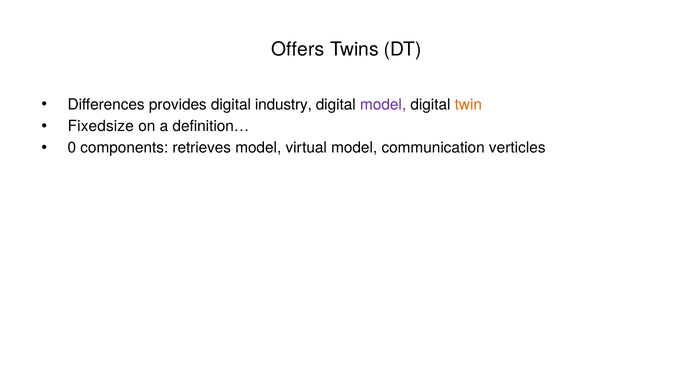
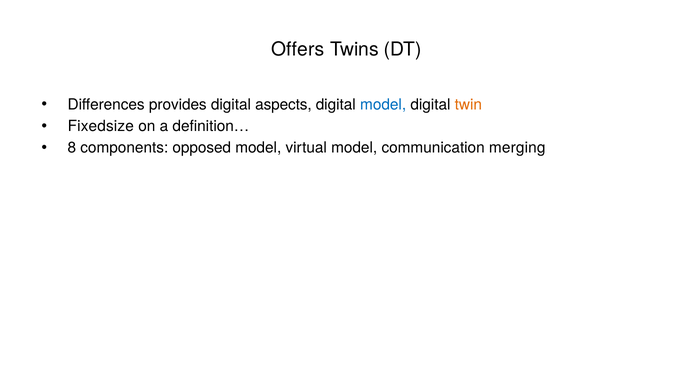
industry: industry -> aspects (283, 105)
model colour: purple -> blue (383, 105)
0: 0 -> 8 (72, 148)
retrieves: retrieves -> opposed (202, 148)
verticles: verticles -> merging (517, 148)
